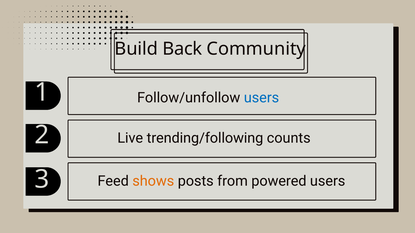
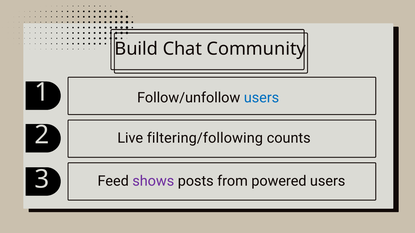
Back: Back -> Chat (182, 49)
trending/following: trending/following -> filtering/following (205, 138)
shows colour: orange -> purple (153, 182)
